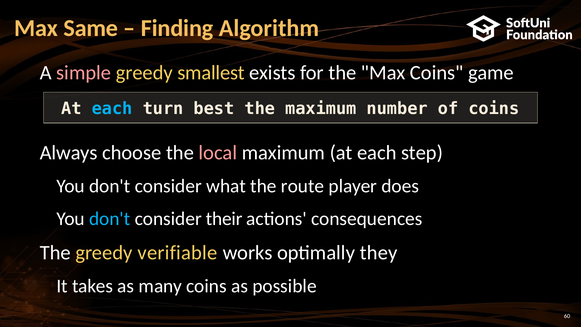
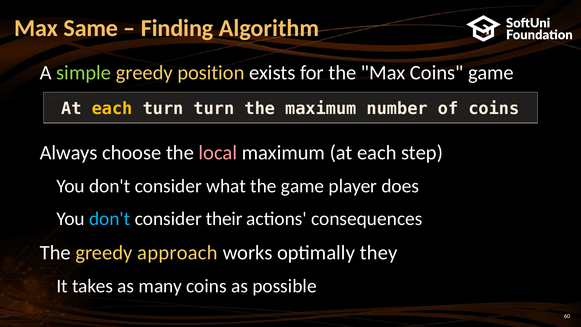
simple colour: pink -> light green (84, 73)
smallest: smallest -> position (211, 73)
each colour: light blue -> yellow (112, 109)
turn best: best -> turn (214, 109)
the route: route -> game (303, 186)
verifiable: verifiable -> approach (177, 253)
